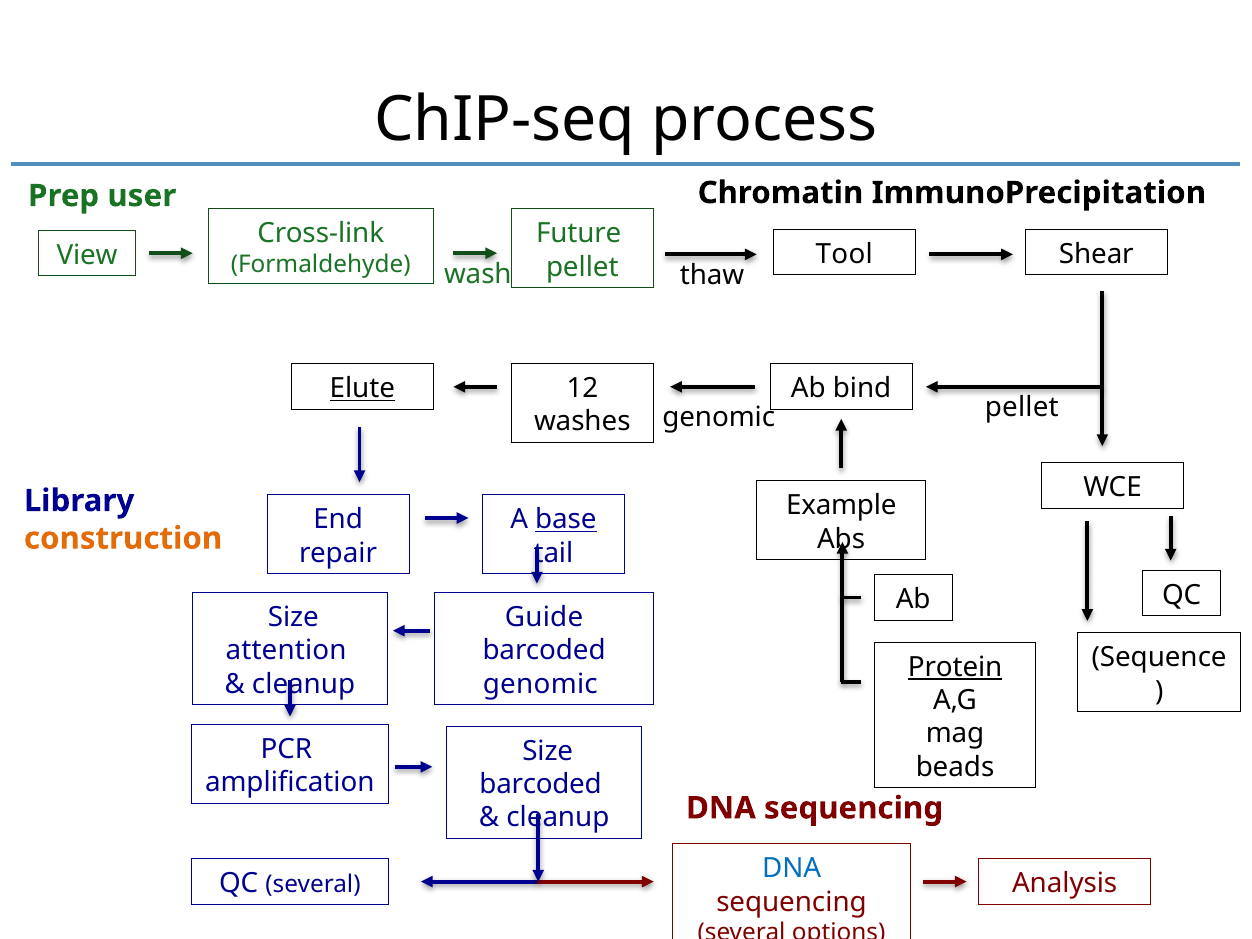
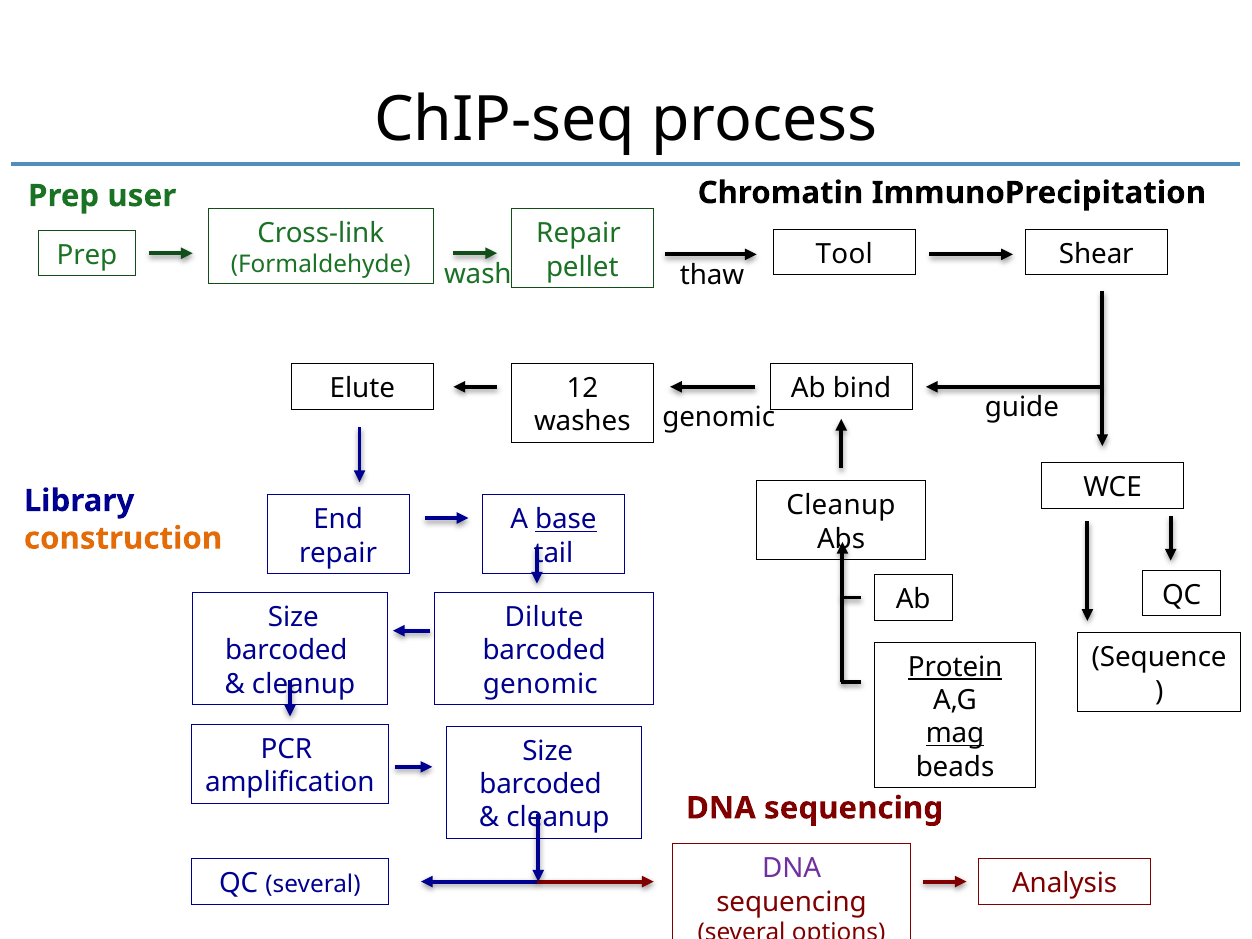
Future: Future -> Repair (579, 234)
View: View -> Prep (87, 255)
Elute underline: present -> none (362, 388)
pellet: pellet -> guide (1022, 407)
Example: Example -> Cleanup (841, 505)
Guide: Guide -> Dilute (544, 617)
attention: attention -> barcoded (286, 651)
mag underline: none -> present (955, 734)
DNA colour: blue -> purple (792, 868)
